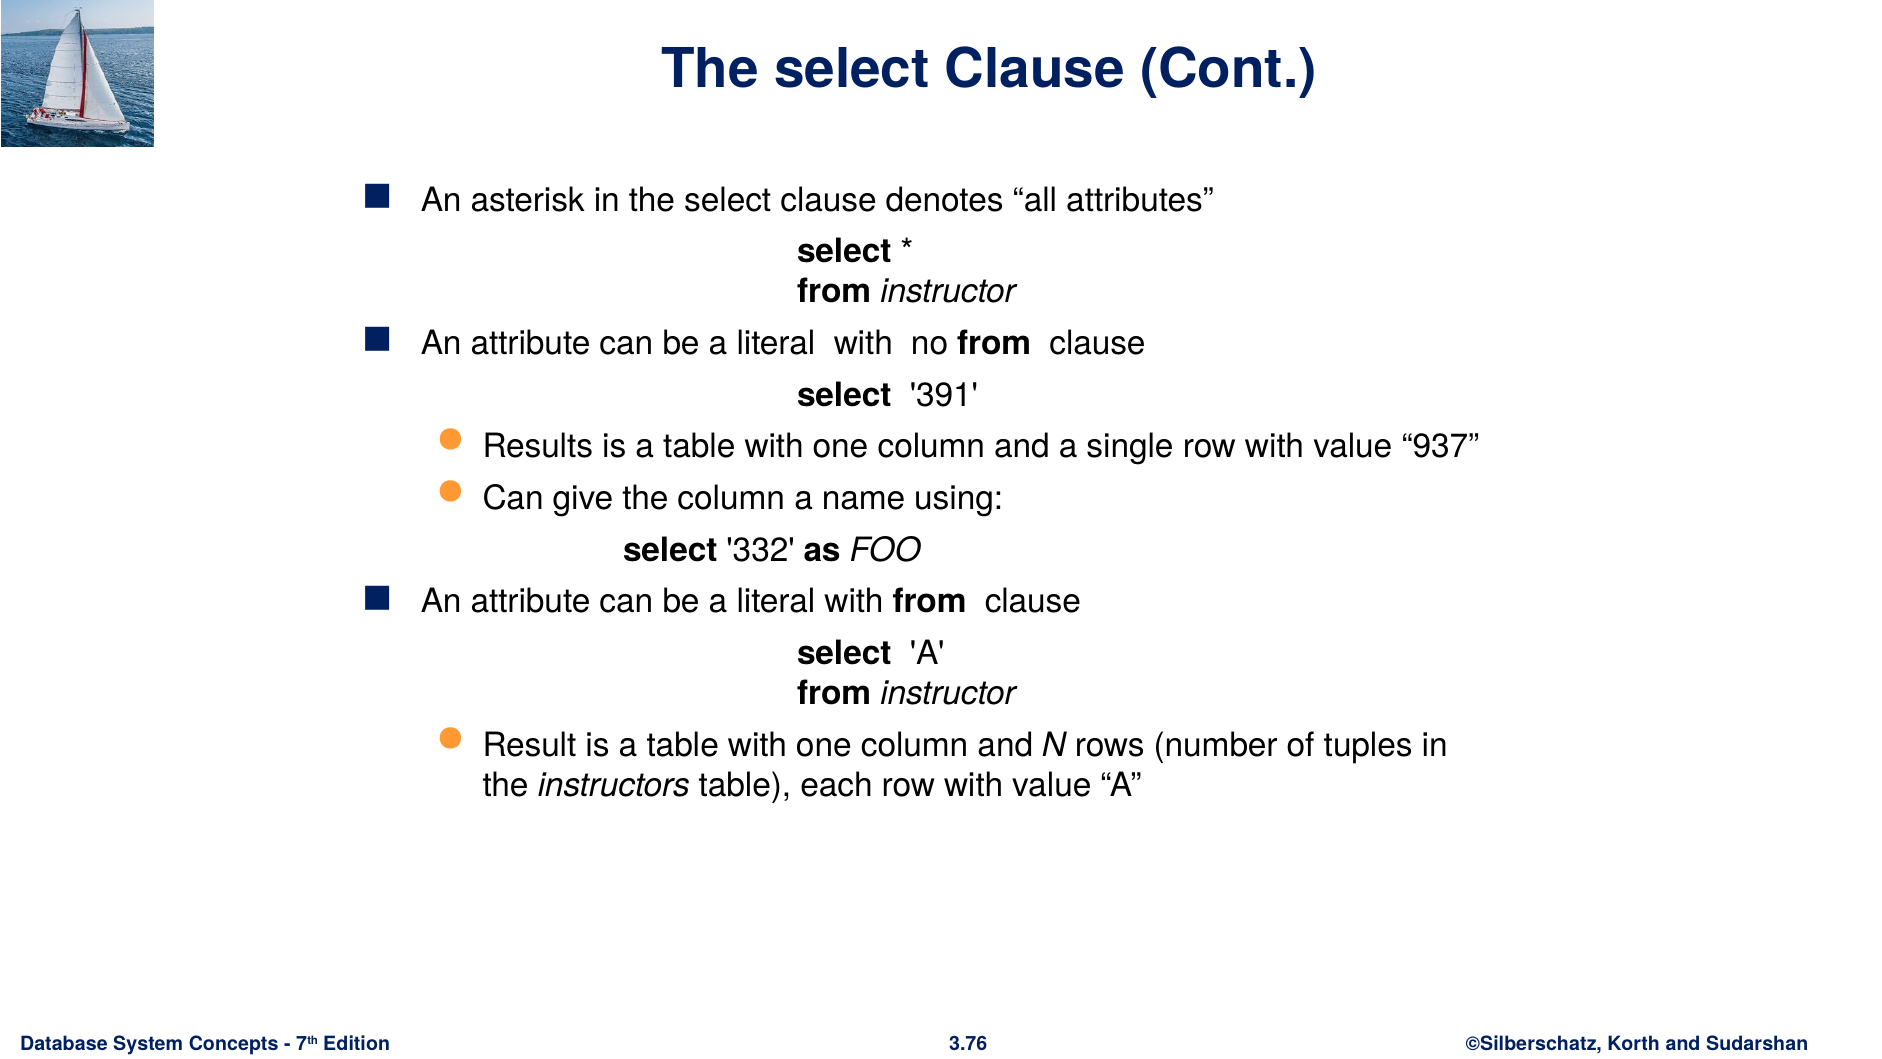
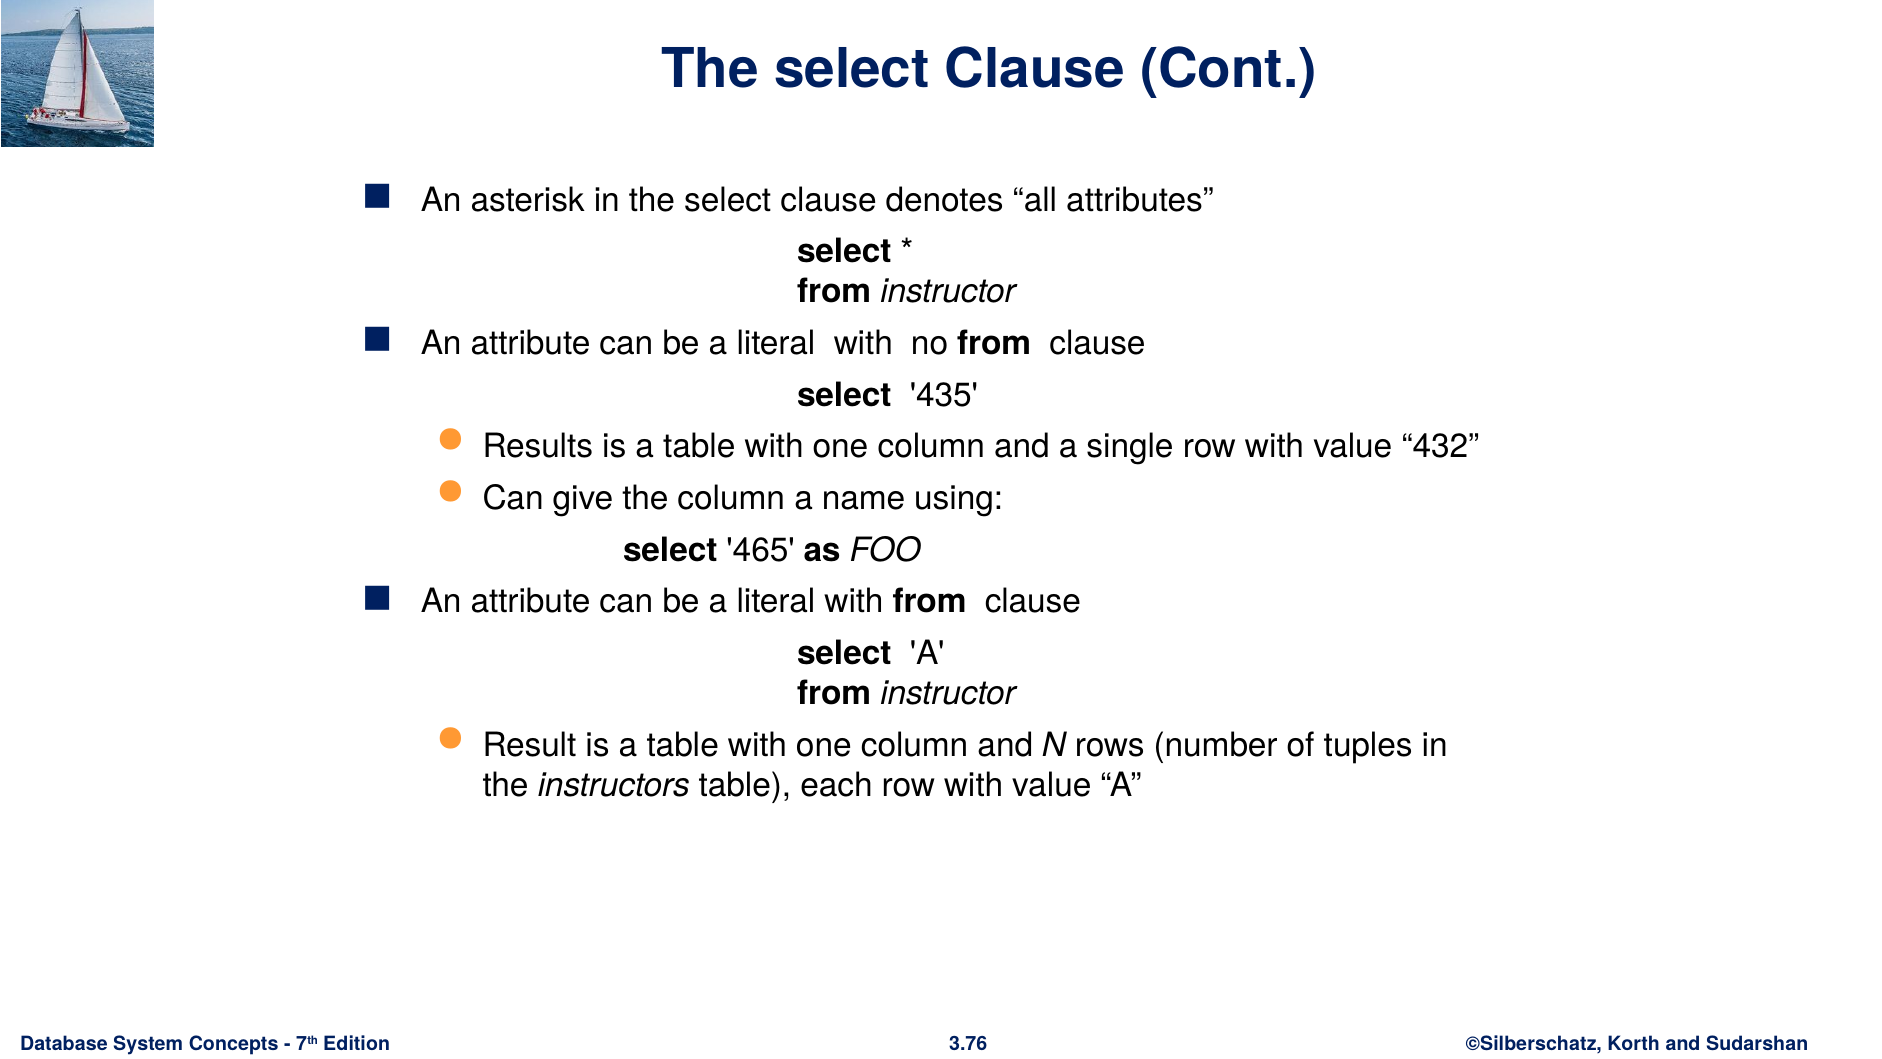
391: 391 -> 435 (944, 395)
937: 937 -> 432 (1440, 447)
332: 332 -> 465 (761, 550)
